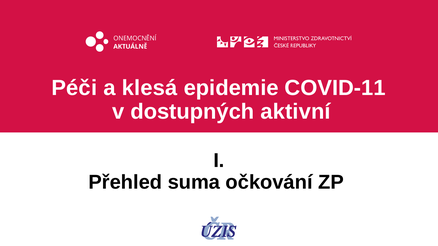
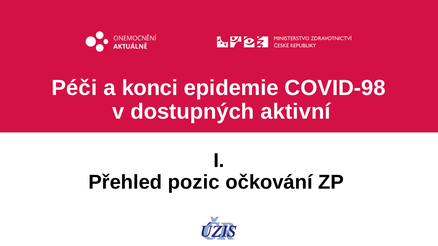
klesá: klesá -> konci (150, 88)
COVID-11: COVID-11 -> COVID-98 (335, 88)
suma: suma -> pozic (194, 183)
